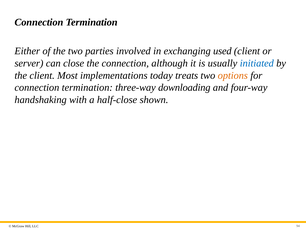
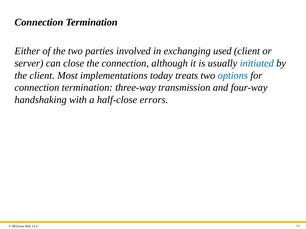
options colour: orange -> blue (233, 76)
downloading: downloading -> transmission (184, 88)
shown: shown -> errors (154, 100)
